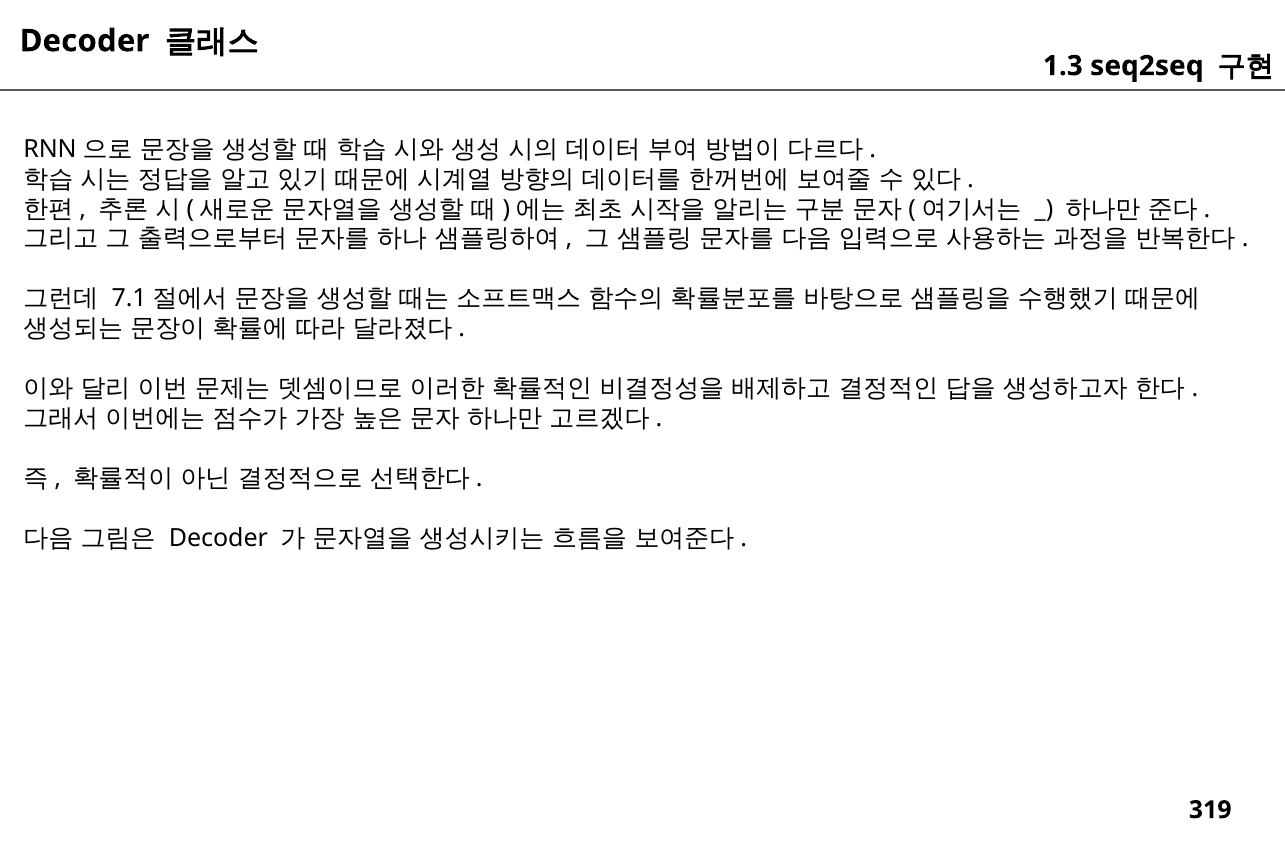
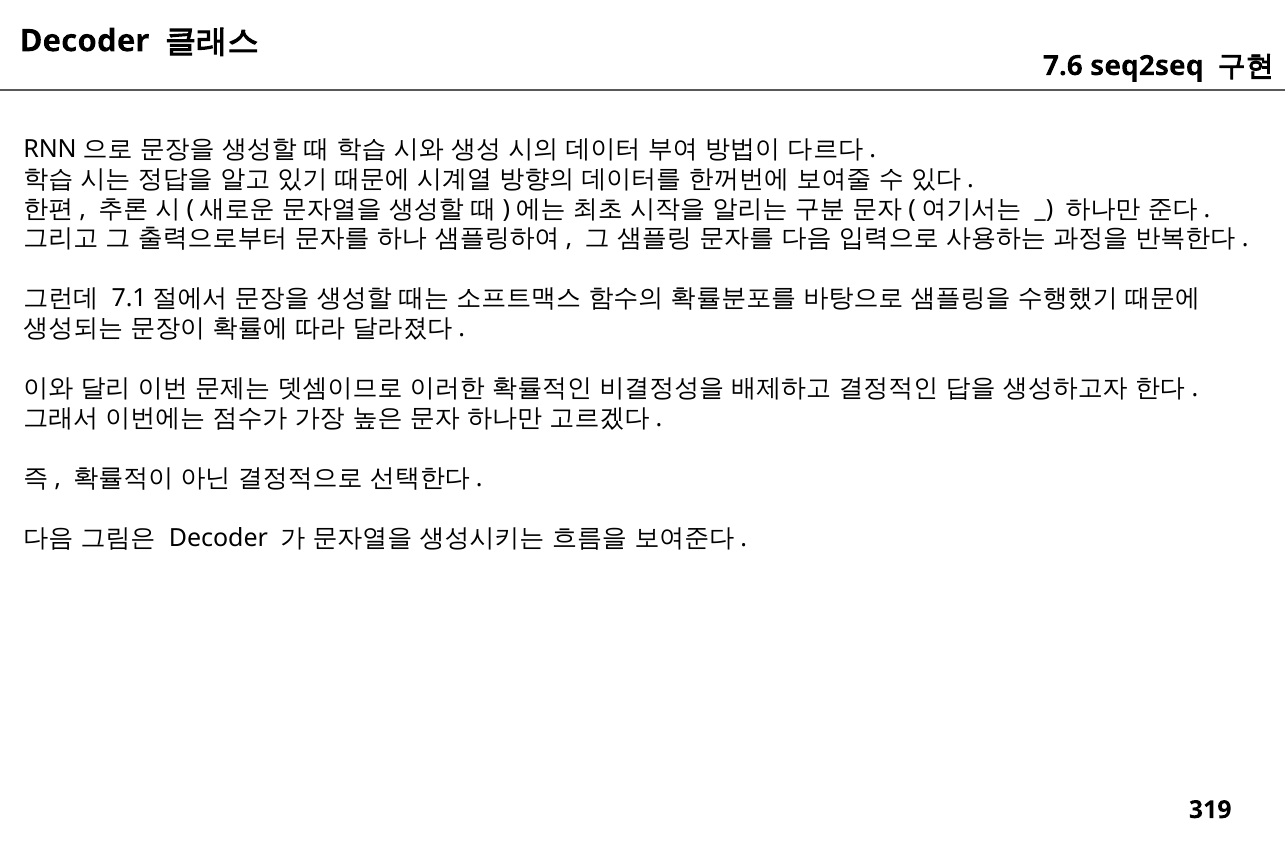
1.3: 1.3 -> 7.6 (1063, 66)
